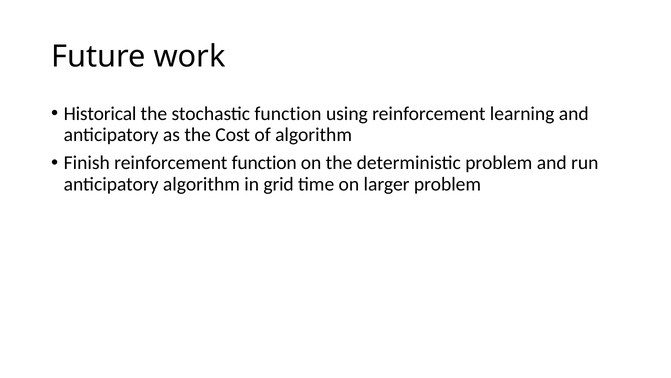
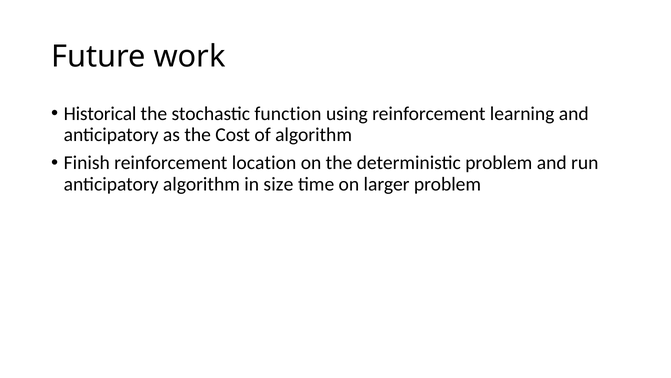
reinforcement function: function -> location (264, 163)
grid: grid -> size (278, 184)
